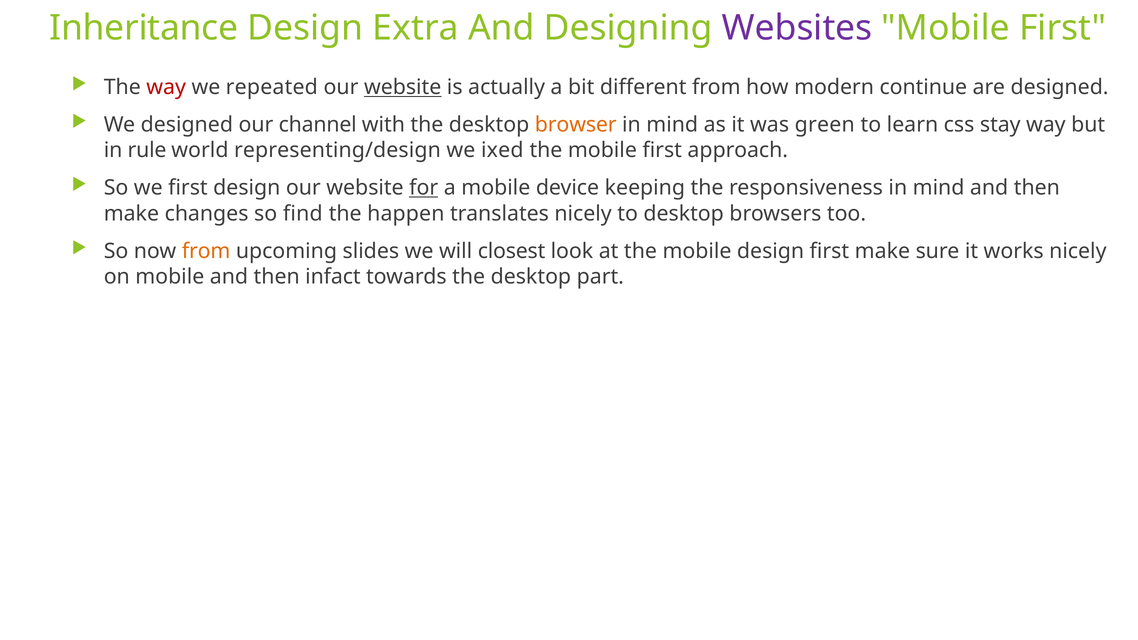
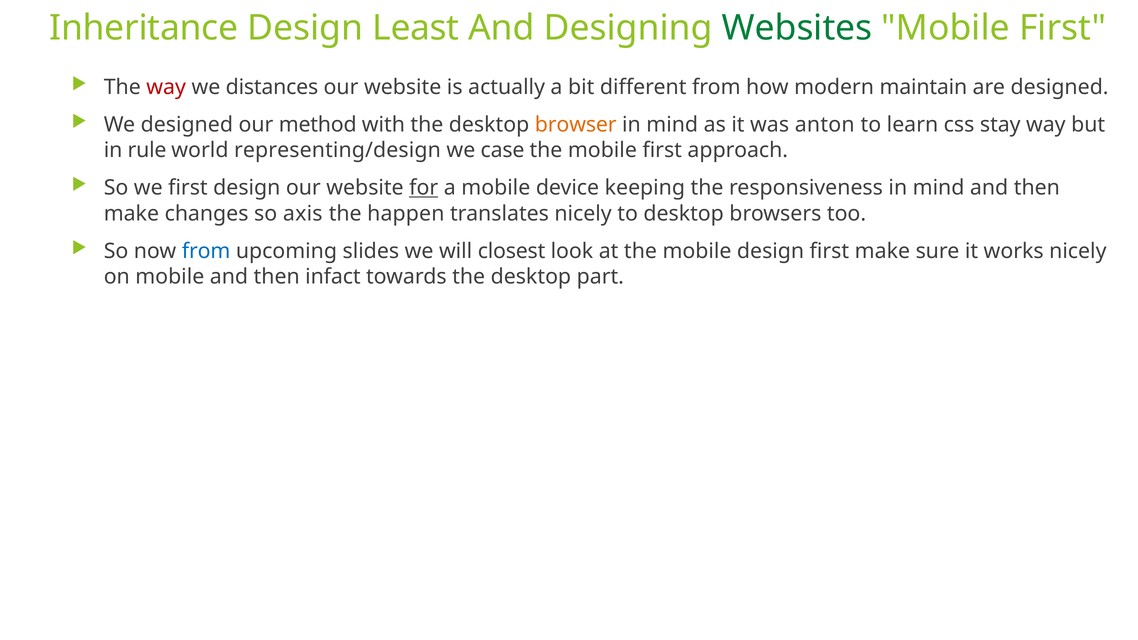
Extra: Extra -> Least (416, 28)
Websites colour: purple -> green (797, 28)
repeated: repeated -> distances (272, 87)
website underline: present -> none (403, 87)
continue: continue -> maintain (923, 87)
channel: channel -> method (318, 125)
green: green -> anton (825, 125)
ixed: ixed -> case (503, 150)
find: find -> axis (303, 214)
from colour: orange -> blue (206, 251)
